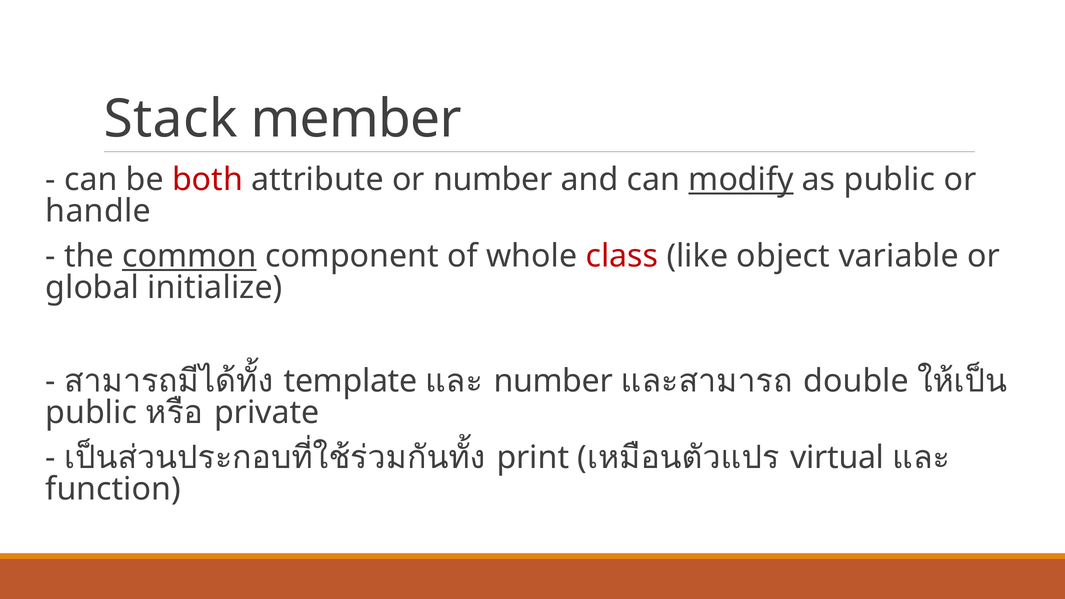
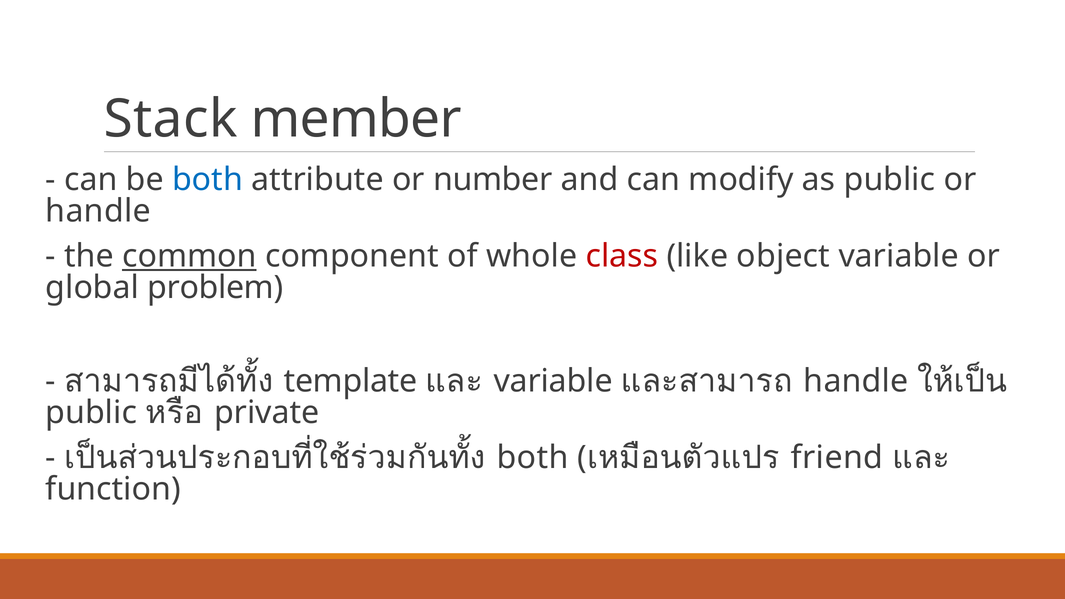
both colour: red -> blue (208, 180)
modify underline: present -> none (741, 180)
initialize: initialize -> problem (215, 287)
number: number -> variable (553, 381)
double: double -> handle (856, 381)
print: print -> both (533, 458)
virtual: virtual -> friend (837, 458)
